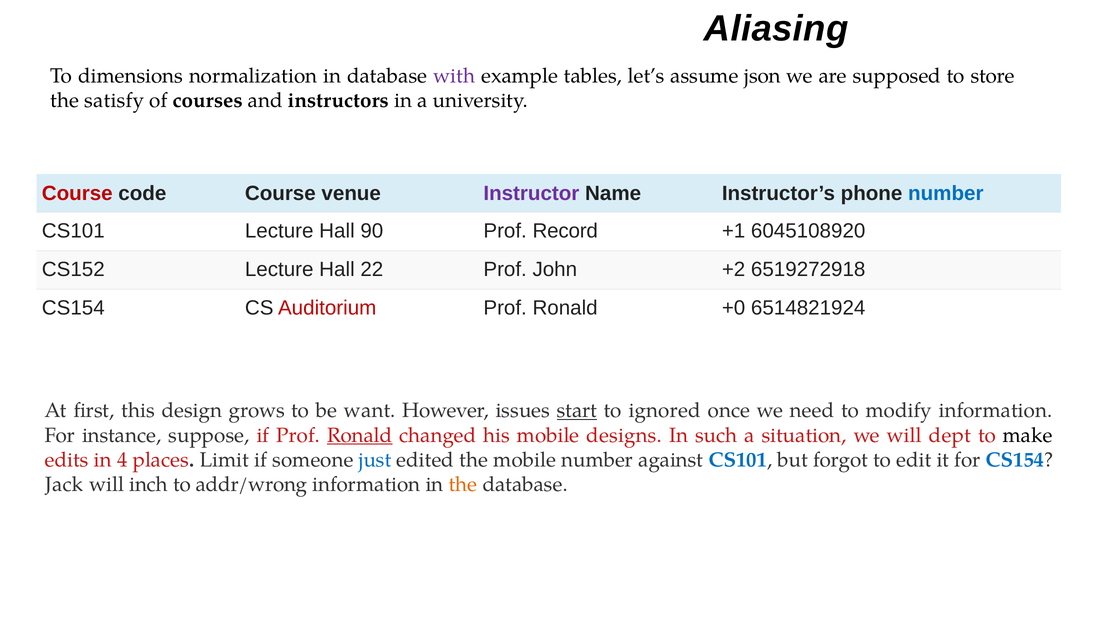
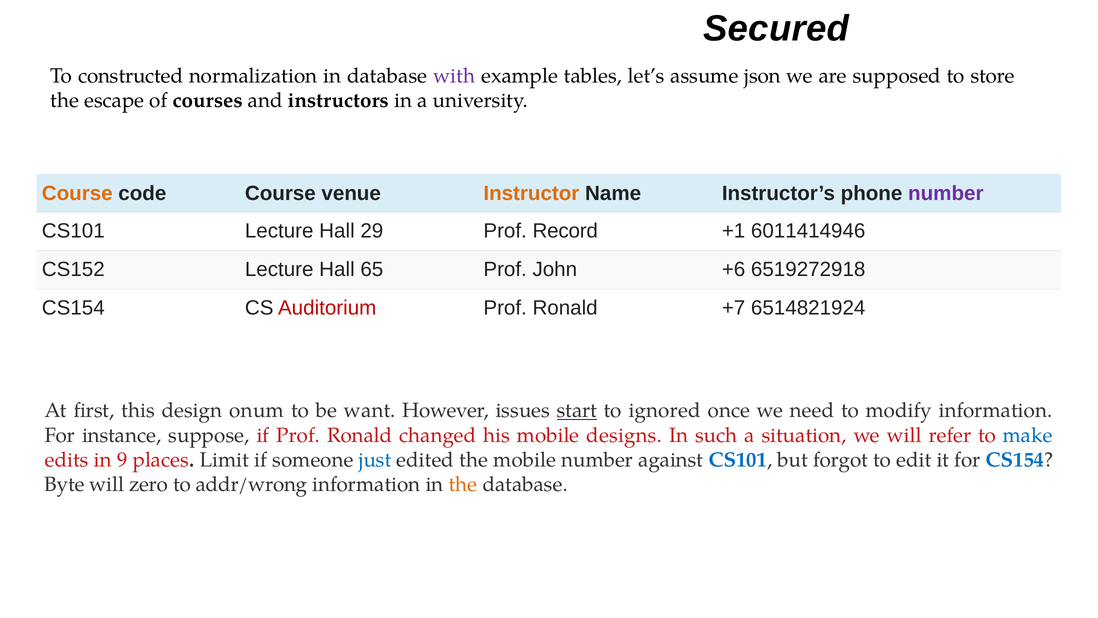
Aliasing: Aliasing -> Secured (776, 29)
dimensions: dimensions -> constructed (131, 76)
satisfy: satisfy -> escape (114, 100)
Course colour: red -> orange (77, 193)
Instructor colour: purple -> orange (531, 193)
number colour: blue -> purple (946, 193)
90: 90 -> 29 (372, 231)
6045108920: 6045108920 -> 6011414946 (808, 231)
22: 22 -> 65 (372, 269)
+2: +2 -> +6 (734, 269)
+0: +0 -> +7 (734, 308)
grows: grows -> onum (257, 410)
Ronald underline: present -> none (360, 435)
dept: dept -> refer (950, 435)
make colour: black -> blue (1028, 435)
4: 4 -> 9 (122, 460)
Jack: Jack -> Byte (64, 484)
inch: inch -> zero (149, 484)
